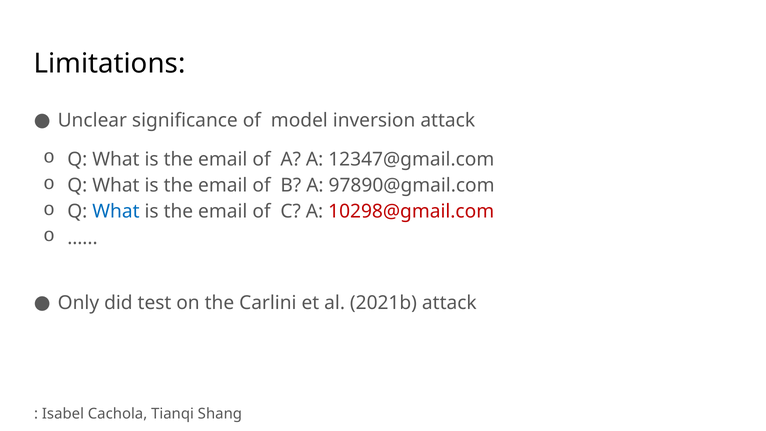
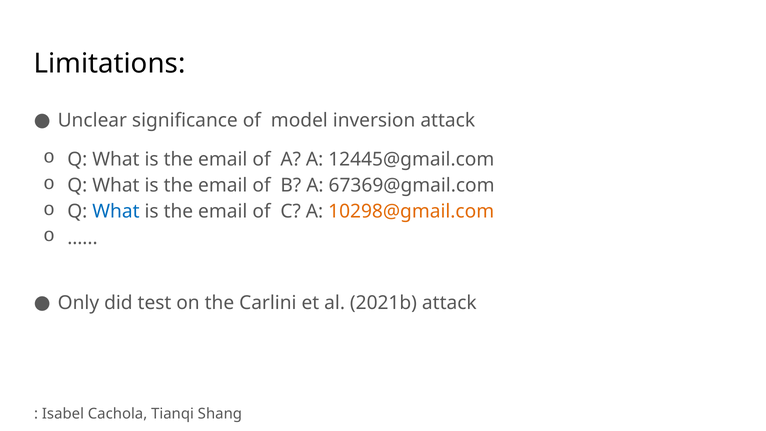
12347@gmail.com: 12347@gmail.com -> 12445@gmail.com (411, 159)
97890@gmail.com: 97890@gmail.com -> 67369@gmail.com (412, 185)
10298@gmail.com colour: red -> orange (411, 212)
